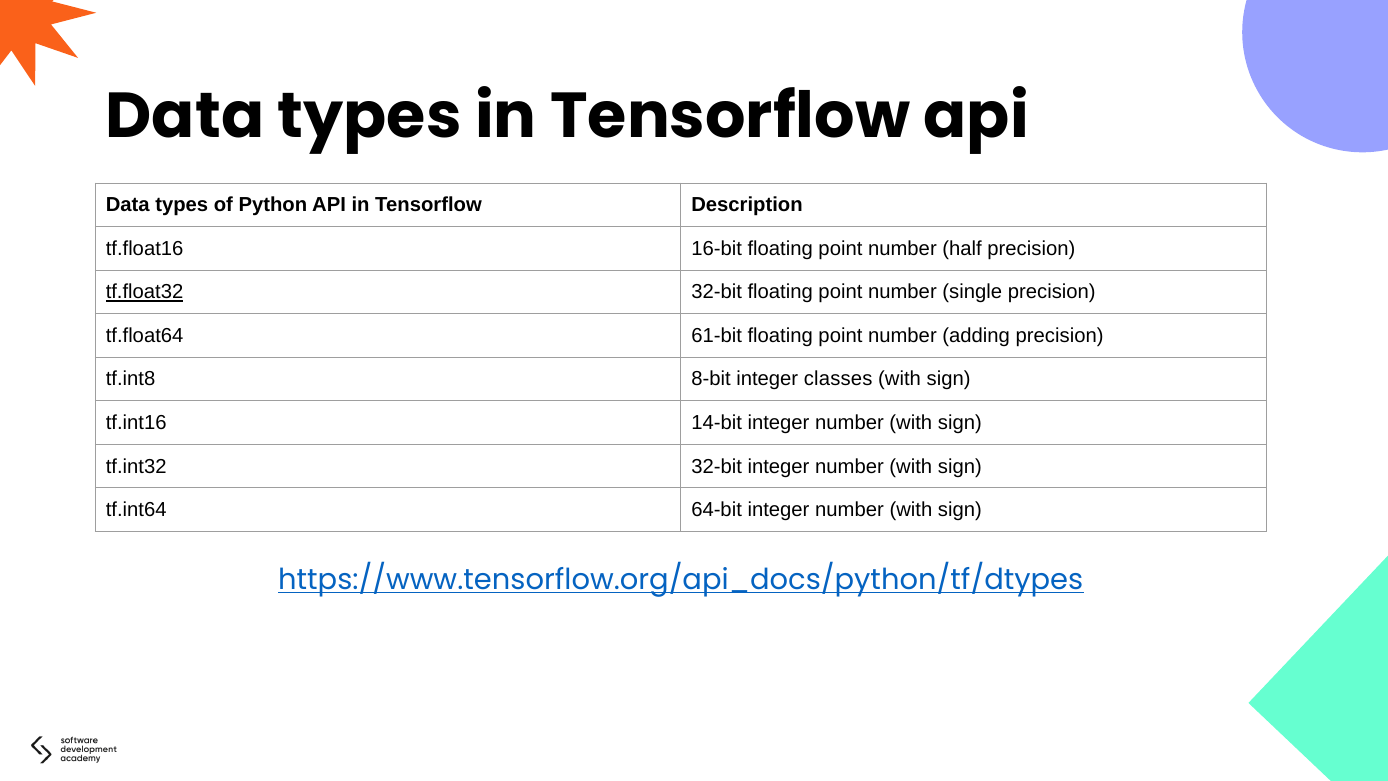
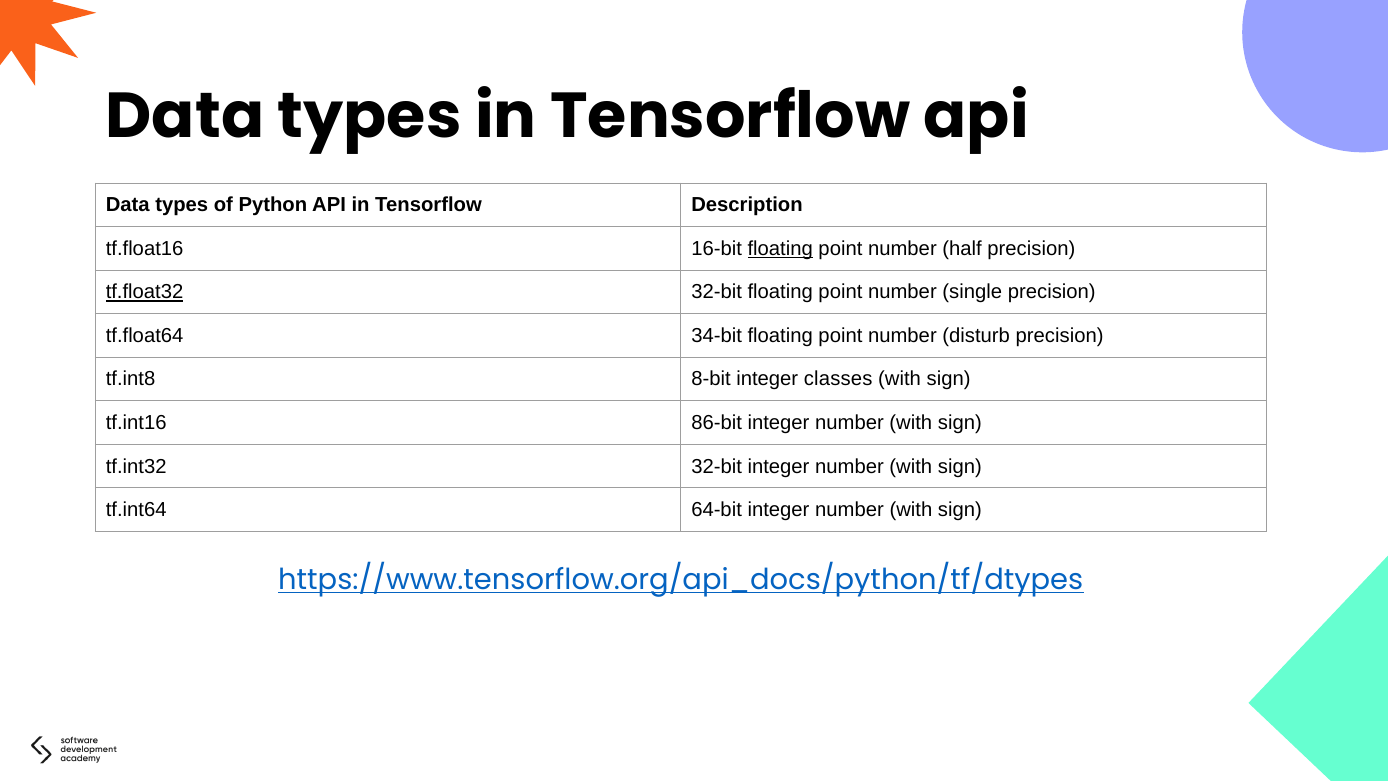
floating underline: none -> present (780, 249)
61-bit: 61-bit -> 34-bit (717, 336)
adding: adding -> disturb (976, 336)
14-bit: 14-bit -> 86-bit (717, 423)
